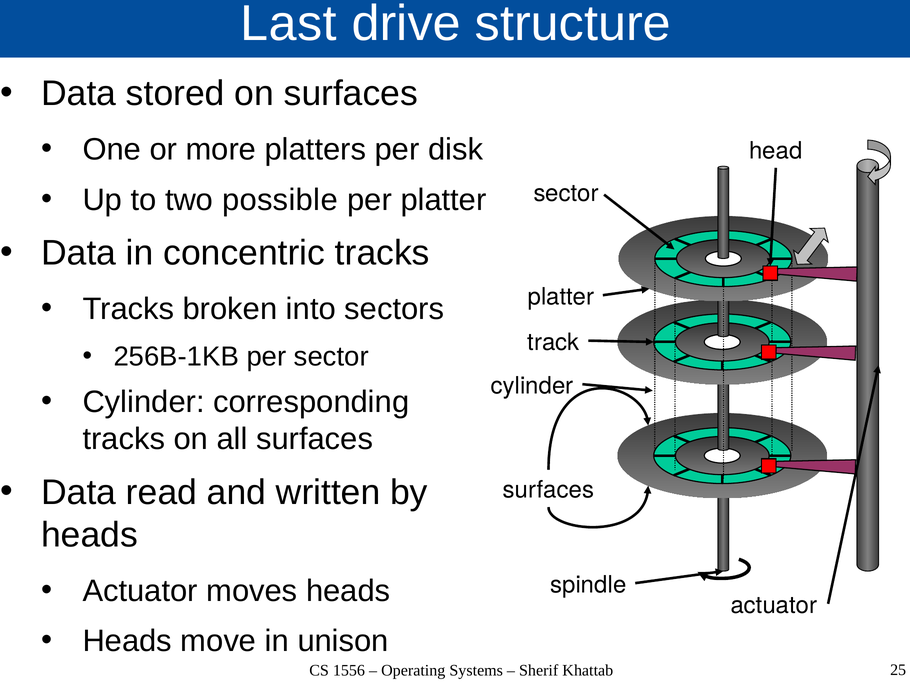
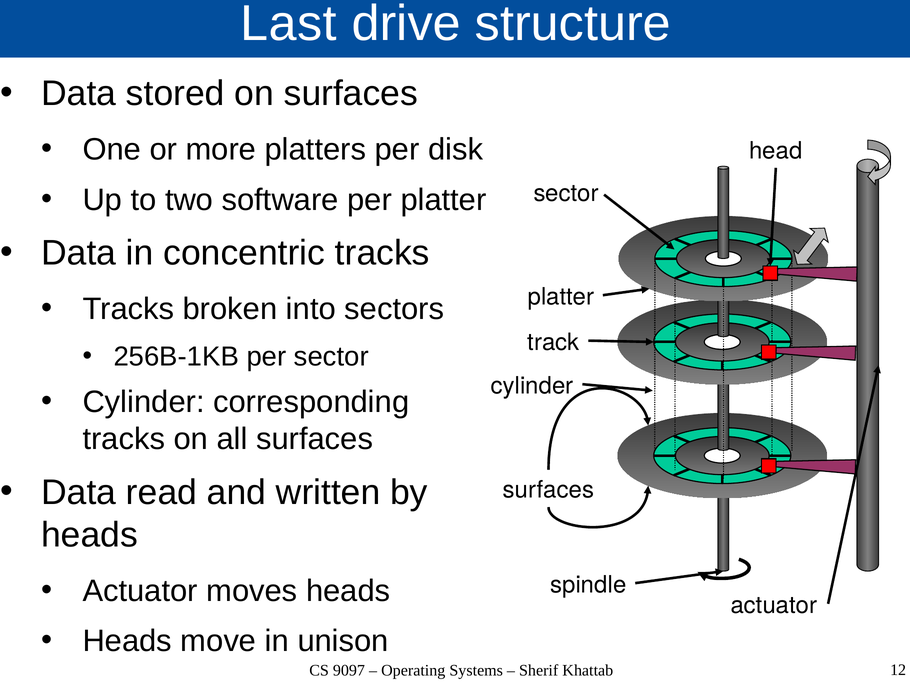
possible: possible -> software (280, 200)
1556: 1556 -> 9097 (349, 671)
25: 25 -> 12 (898, 670)
